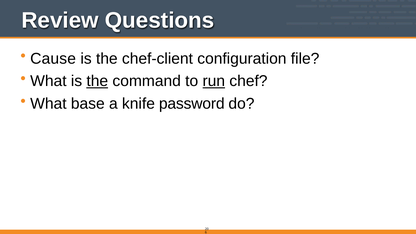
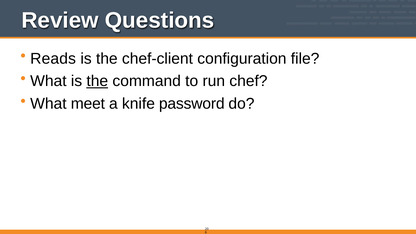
Cause: Cause -> Reads (53, 59)
run underline: present -> none (214, 81)
base: base -> meet (88, 104)
